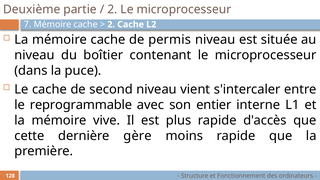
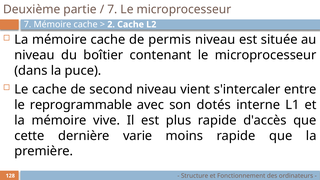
2: 2 -> 7 (112, 9)
entier: entier -> dotés (214, 105)
gère: gère -> varie (138, 136)
